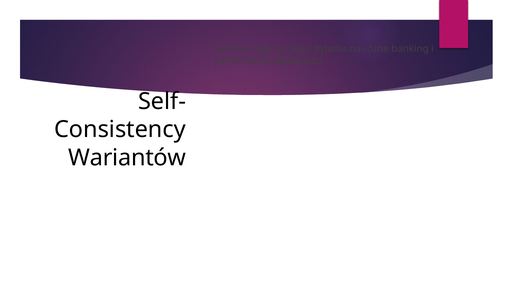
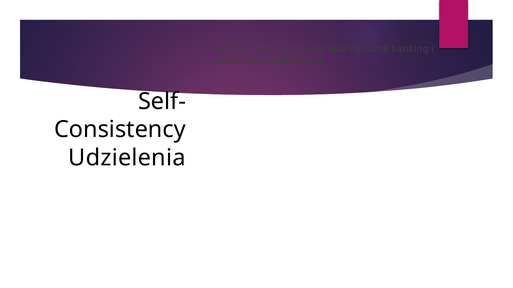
Wariantów: Wariantów -> Udzielenia (127, 158)
